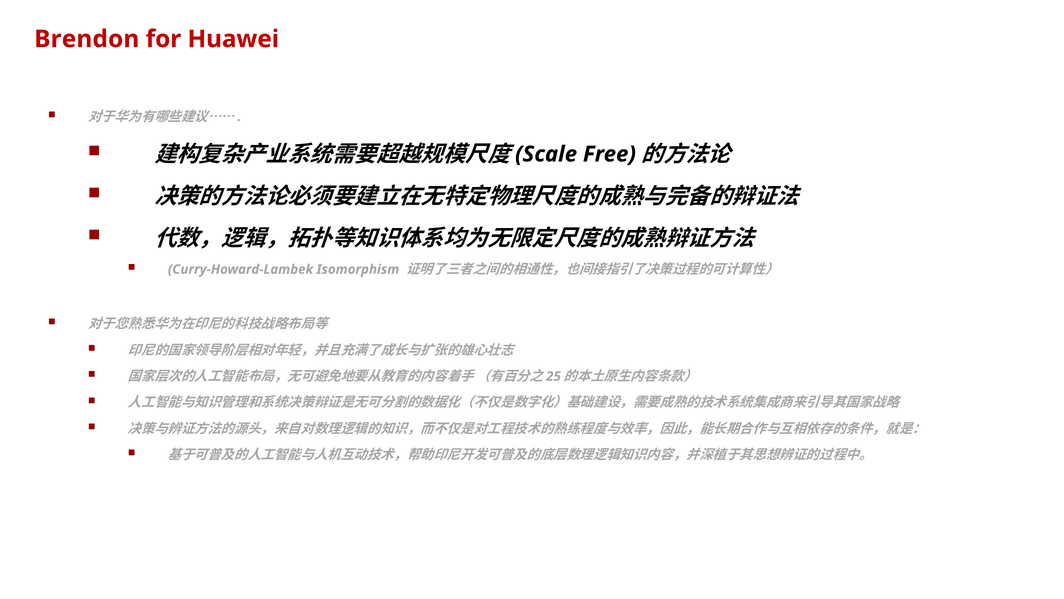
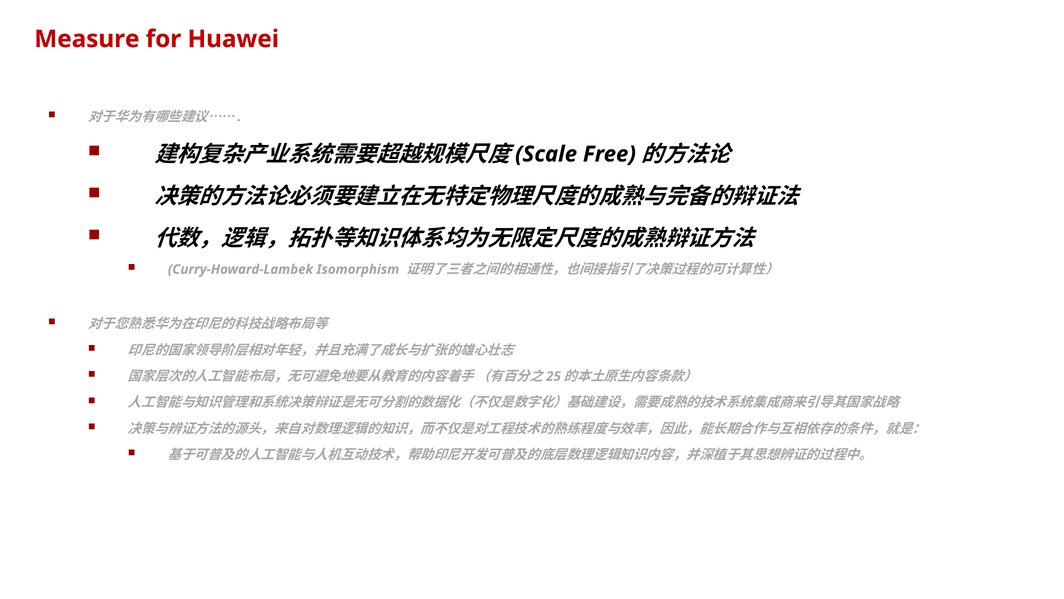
Brendon: Brendon -> Measure (87, 39)
